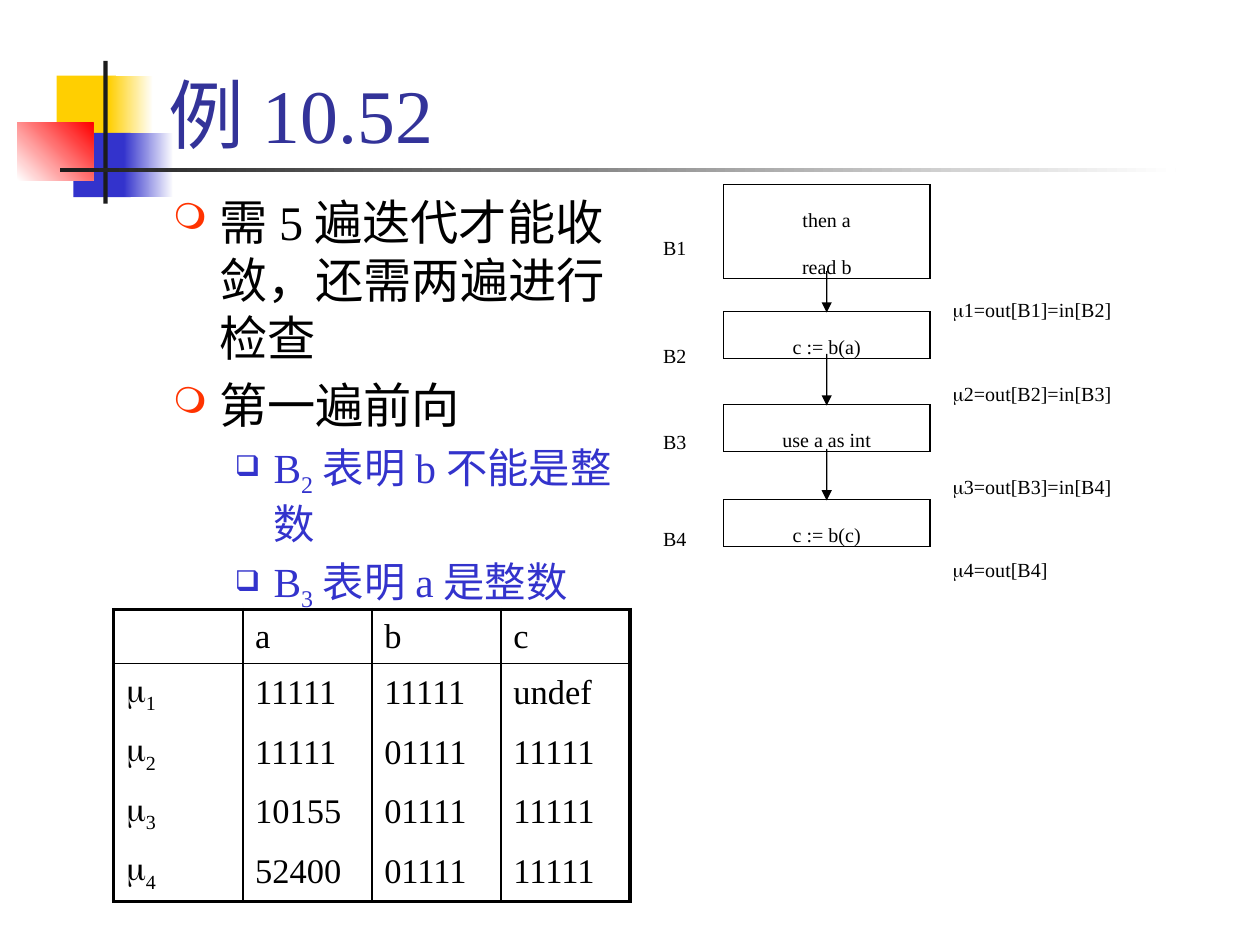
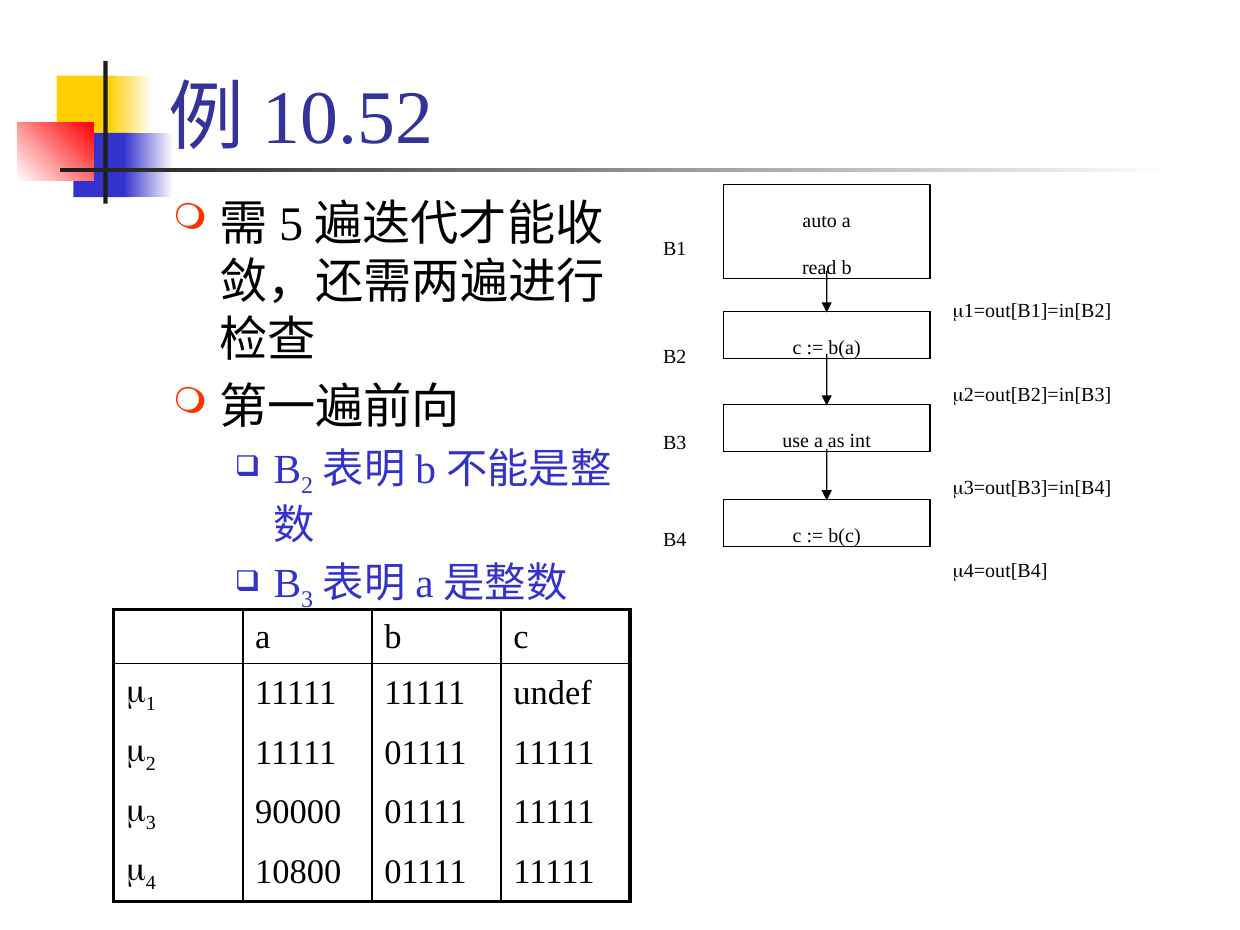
then: then -> auto (820, 221)
10155: 10155 -> 90000 (298, 812)
52400: 52400 -> 10800 (298, 872)
